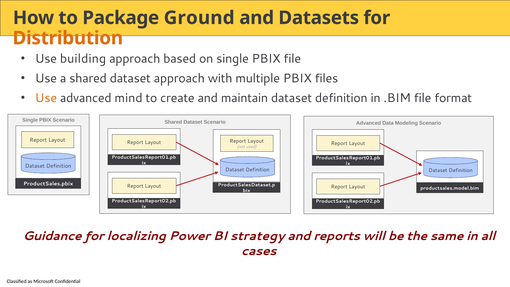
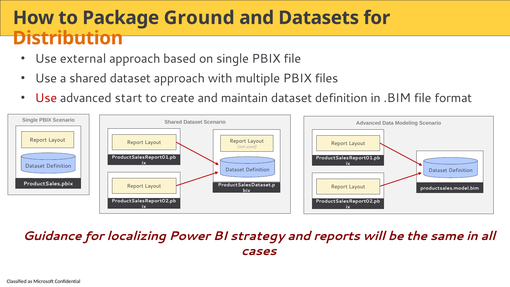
building: building -> external (83, 59)
Use colour: orange -> red (46, 98)
mind: mind -> start (128, 98)
